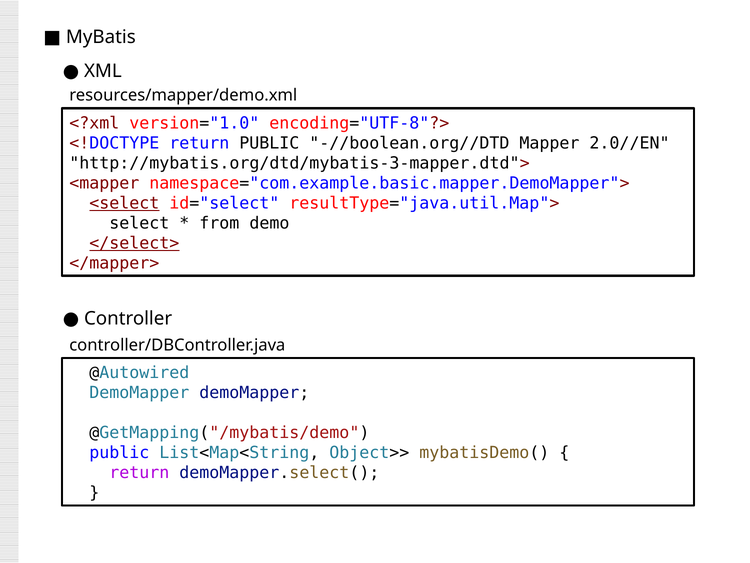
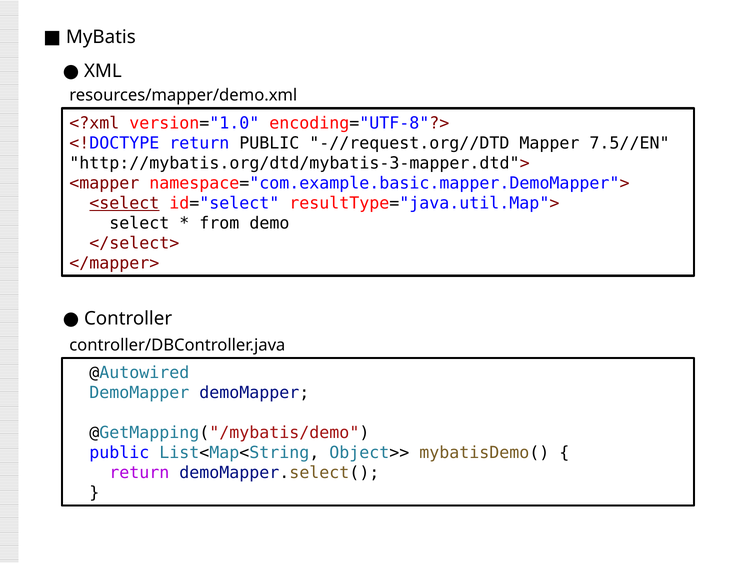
-//boolean.org//DTD: -//boolean.org//DTD -> -//request.org//DTD (409, 143)
2.0//EN: 2.0//EN -> 7.5//EN (630, 143)
</select> underline: present -> none (134, 243)
